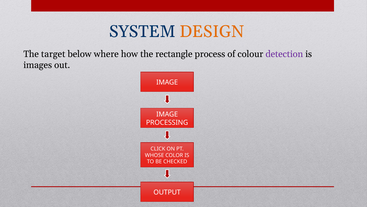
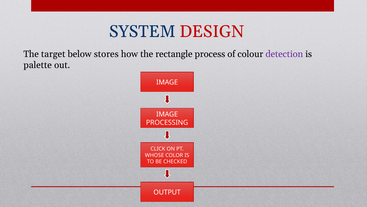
DESIGN colour: orange -> red (212, 32)
where: where -> stores (106, 54)
images: images -> palette (38, 65)
